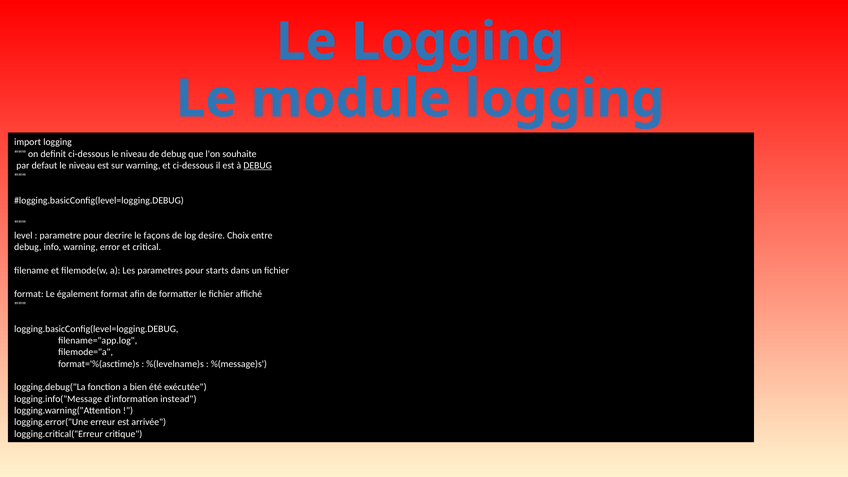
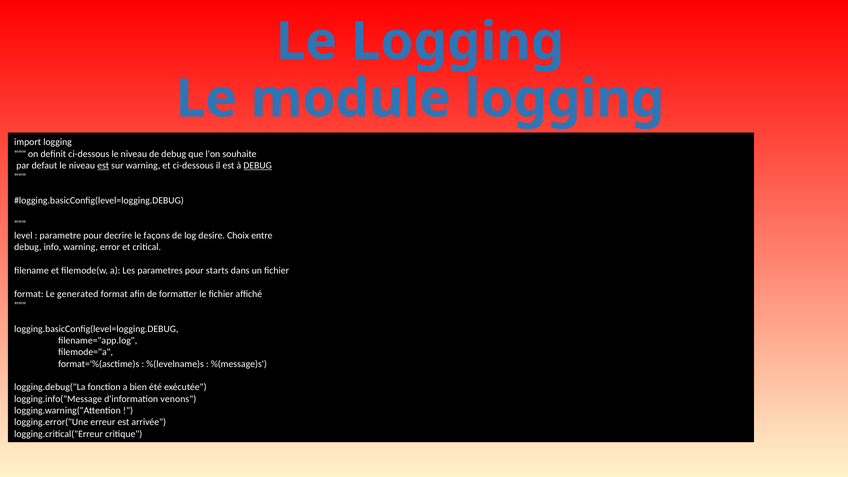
est underline: none -> present (103, 166)
également: également -> generated (78, 294)
instead: instead -> venons (178, 399)
